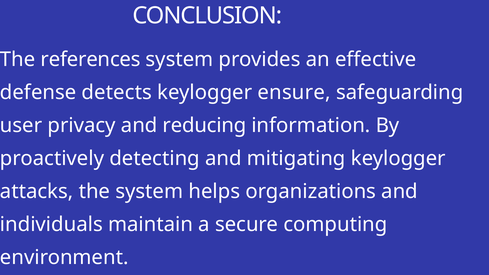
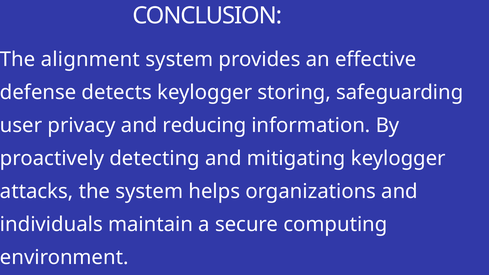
references: references -> alignment (90, 60)
ensure: ensure -> storing (294, 93)
